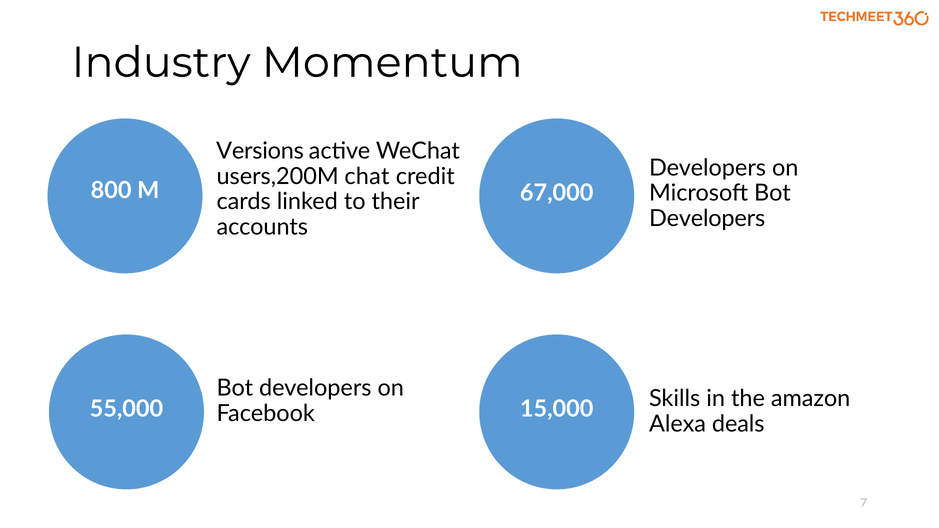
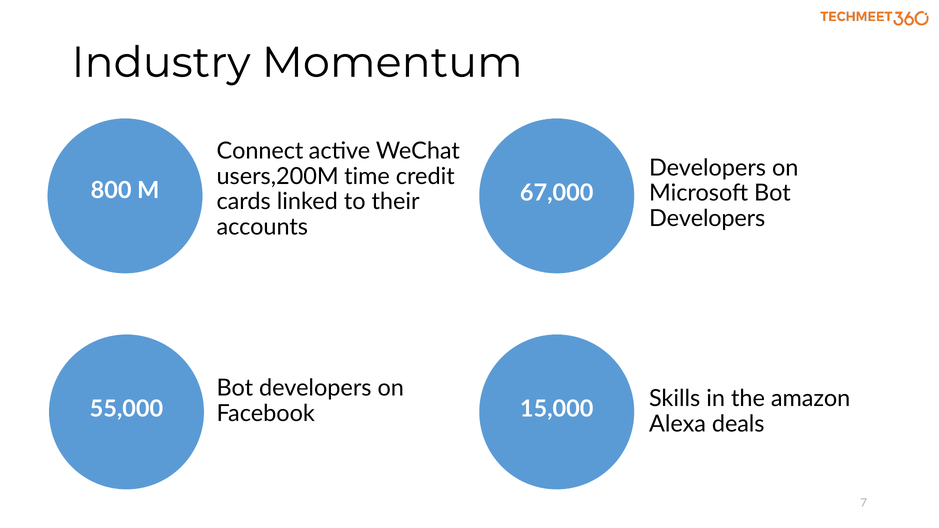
Versions: Versions -> Connect (260, 151)
chat: chat -> time (367, 176)
